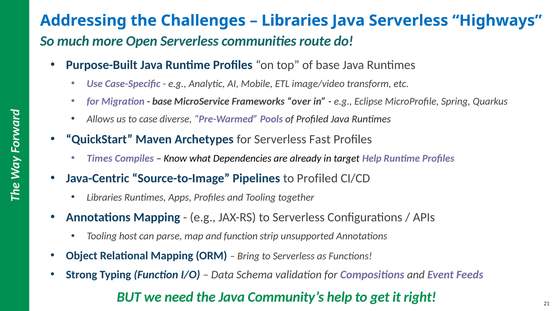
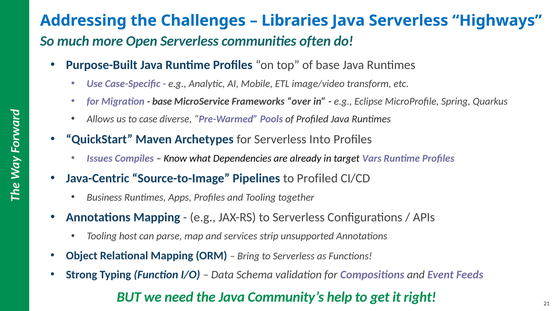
route: route -> often (315, 41)
Fast: Fast -> Into (320, 139)
Times: Times -> Issues (100, 158)
target Help: Help -> Vars (372, 158)
Libraries: Libraries -> Business (104, 197)
and function: function -> services (241, 236)
